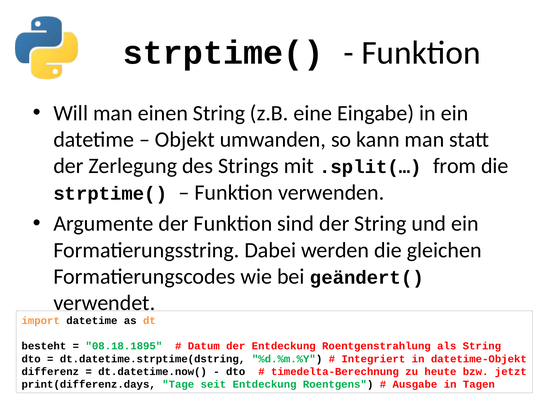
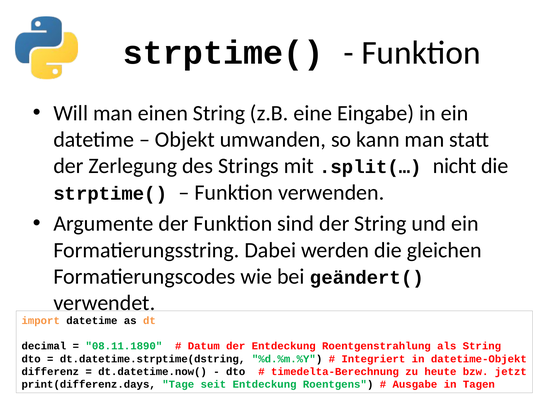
from: from -> nicht (455, 166)
besteht: besteht -> decimal (44, 346)
08.18.1895: 08.18.1895 -> 08.11.1890 (124, 346)
